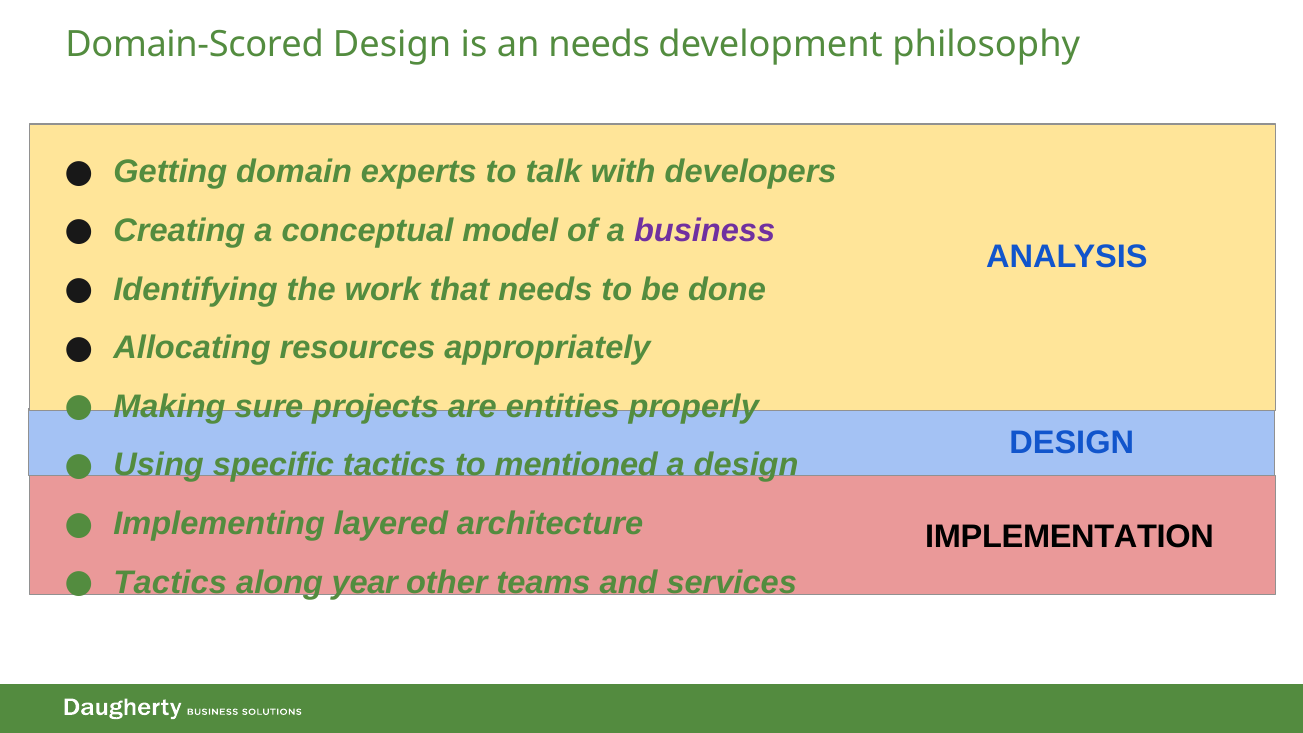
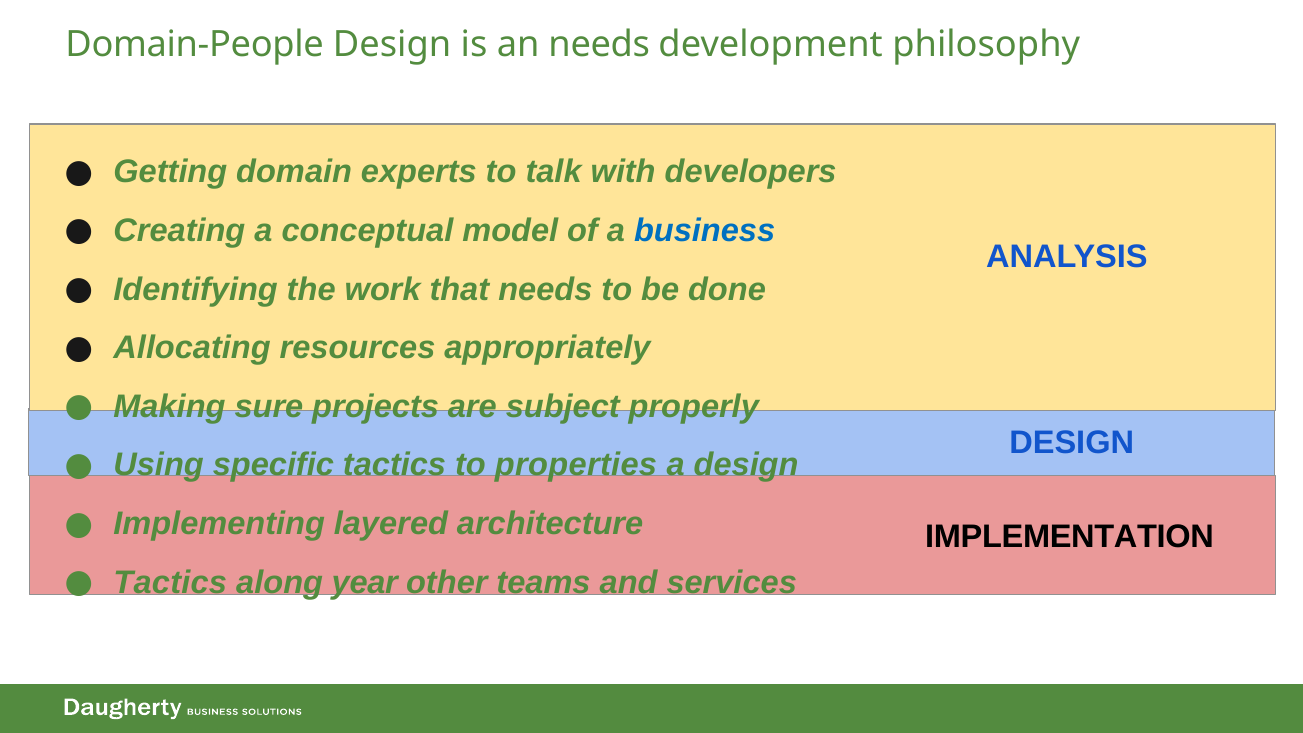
Domain-Scored: Domain-Scored -> Domain-People (195, 45)
business colour: purple -> blue (705, 231)
entities: entities -> subject (563, 407)
mentioned: mentioned -> properties (576, 465)
